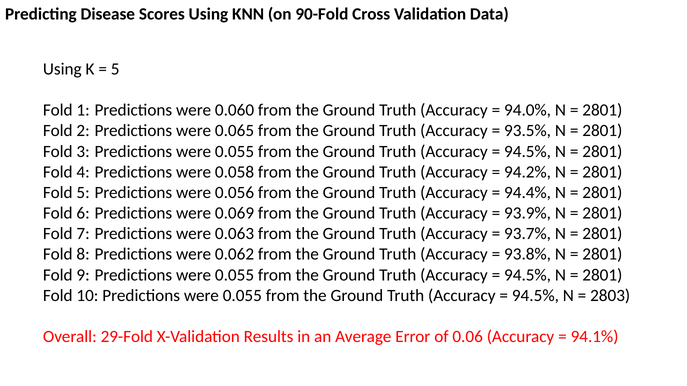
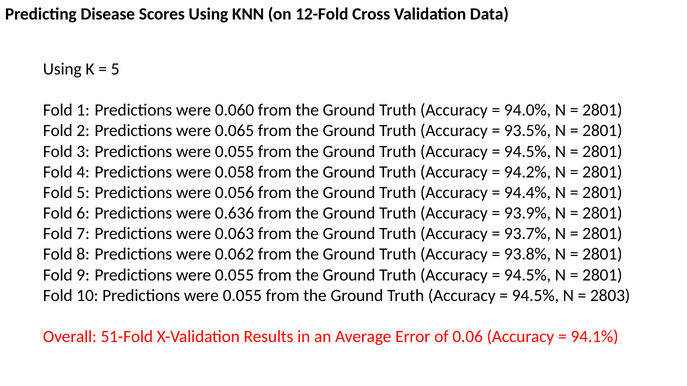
90-Fold: 90-Fold -> 12-Fold (322, 14)
0.069: 0.069 -> 0.636 (235, 213)
29-Fold: 29-Fold -> 51-Fold (127, 337)
